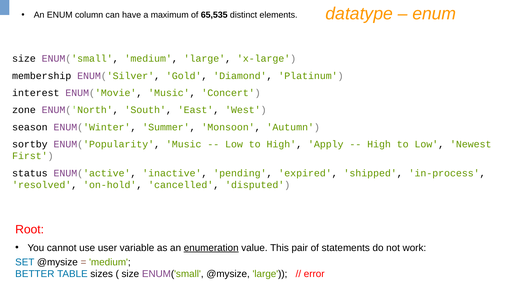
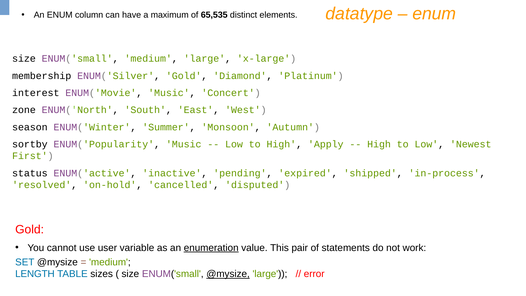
Root: Root -> Gold (30, 229)
BETTER: BETTER -> LENGTH (35, 274)
@mysize underline: none -> present (228, 274)
